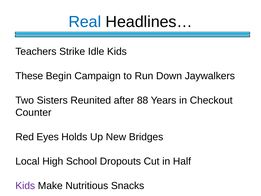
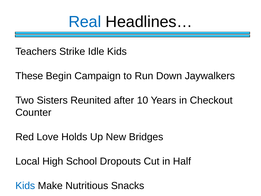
88: 88 -> 10 (143, 100)
Eyes: Eyes -> Love (48, 137)
Kids colour: purple -> blue (25, 186)
